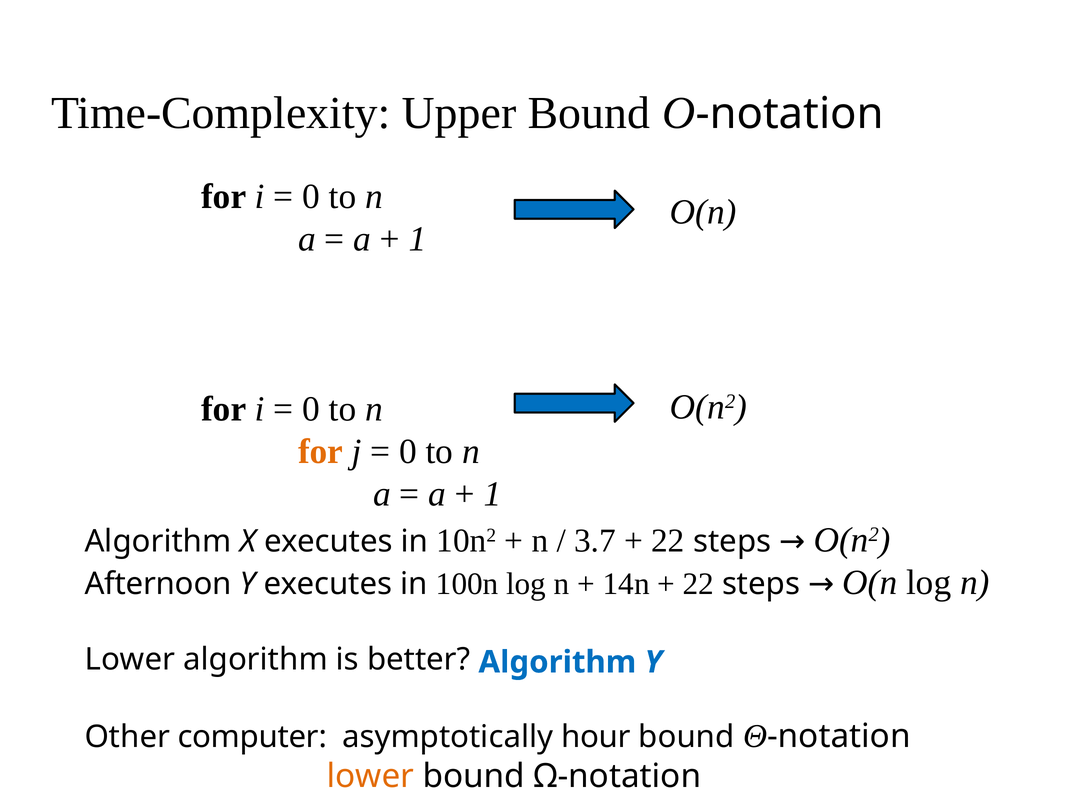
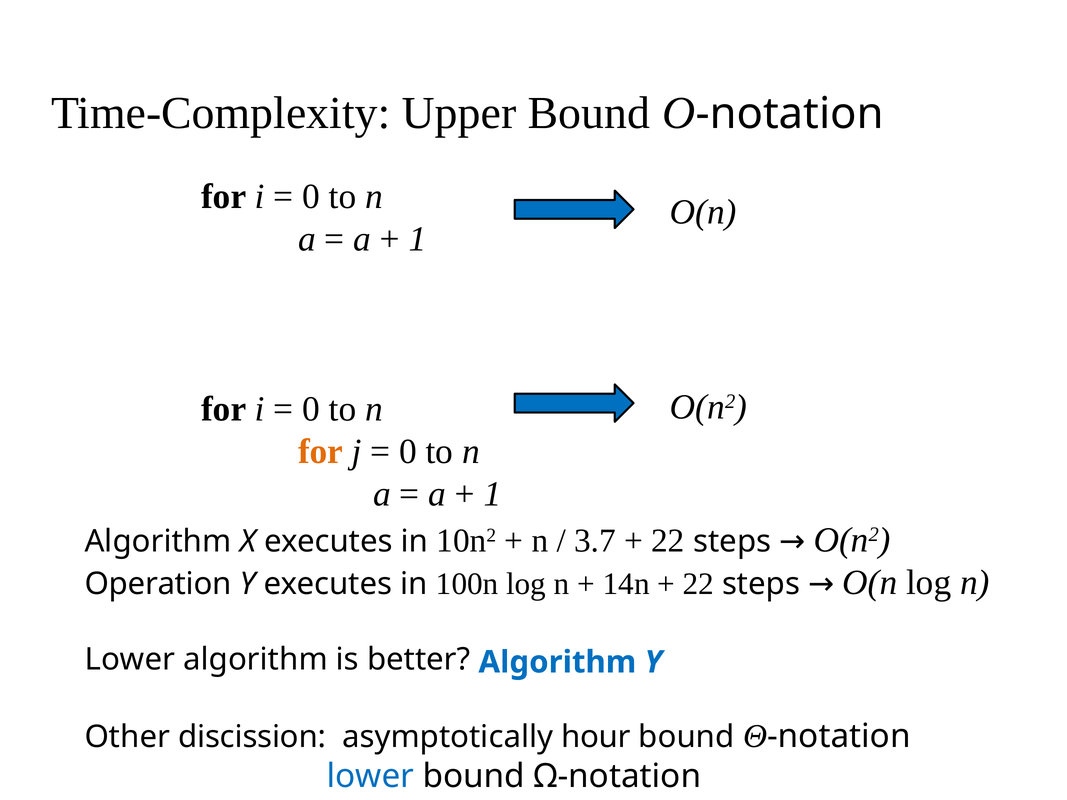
Afternoon: Afternoon -> Operation (158, 584)
computer: computer -> discission (252, 737)
lower colour: orange -> blue (370, 776)
